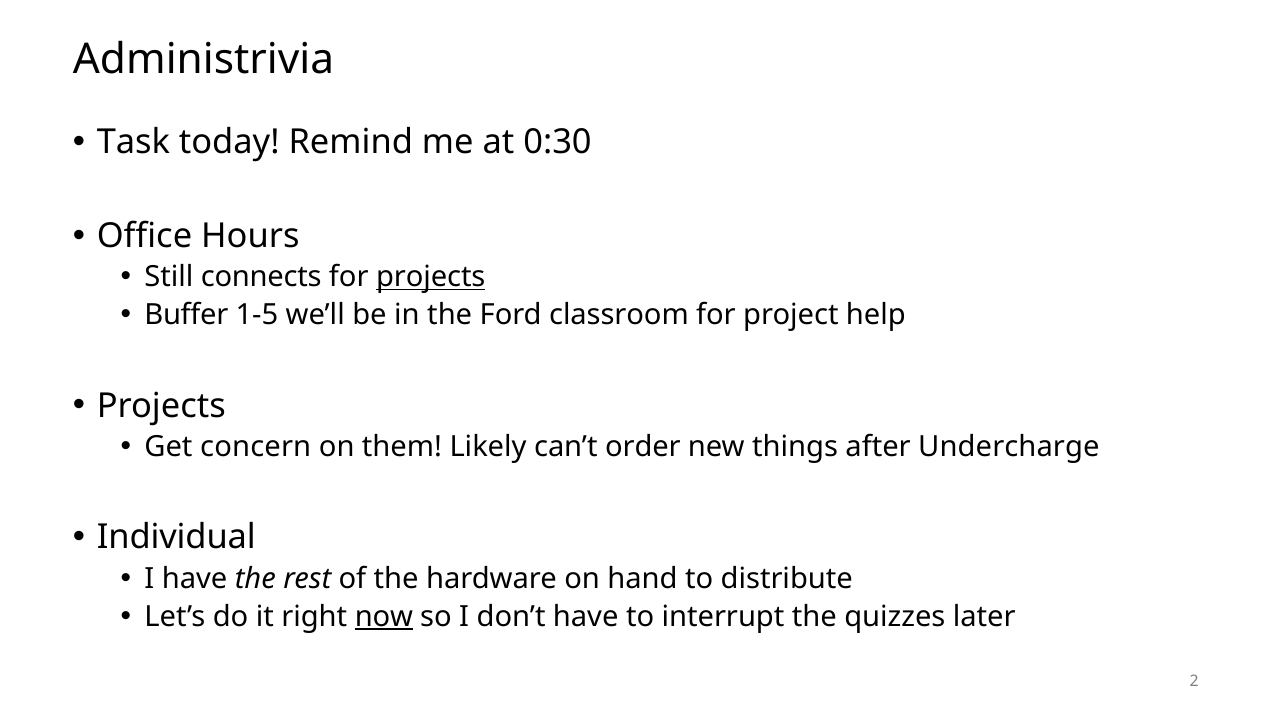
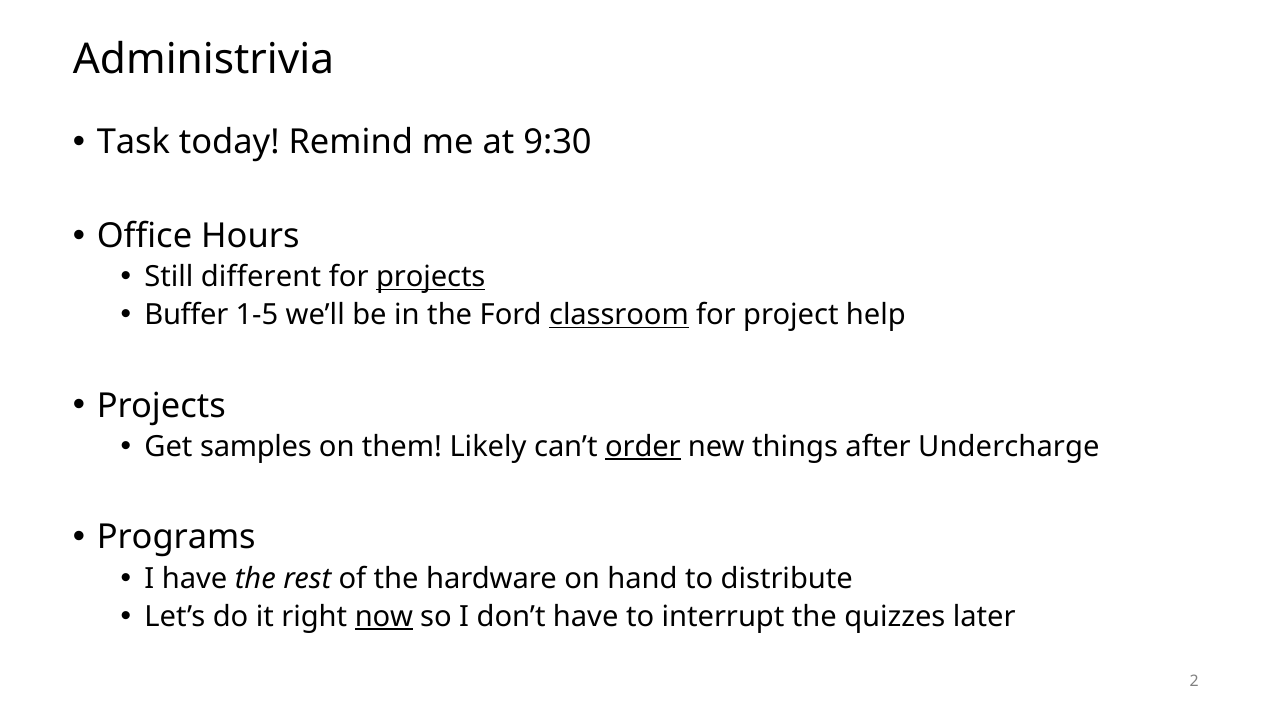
0:30: 0:30 -> 9:30 (557, 142)
connects: connects -> different (261, 277)
classroom underline: none -> present (619, 315)
concern: concern -> samples (256, 447)
order underline: none -> present (643, 447)
Individual: Individual -> Programs (176, 538)
